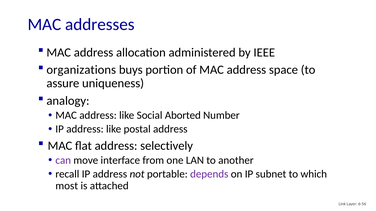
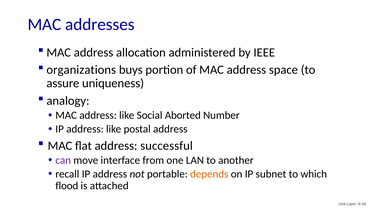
selectively: selectively -> successful (167, 146)
depends colour: purple -> orange (209, 174)
most: most -> flood (67, 186)
